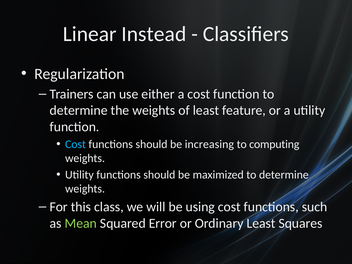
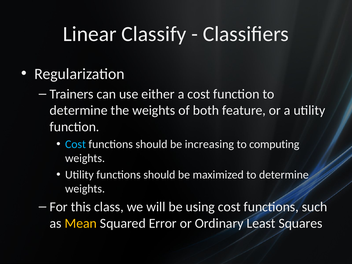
Instead: Instead -> Classify (154, 34)
of least: least -> both (206, 110)
Mean colour: light green -> yellow (81, 223)
